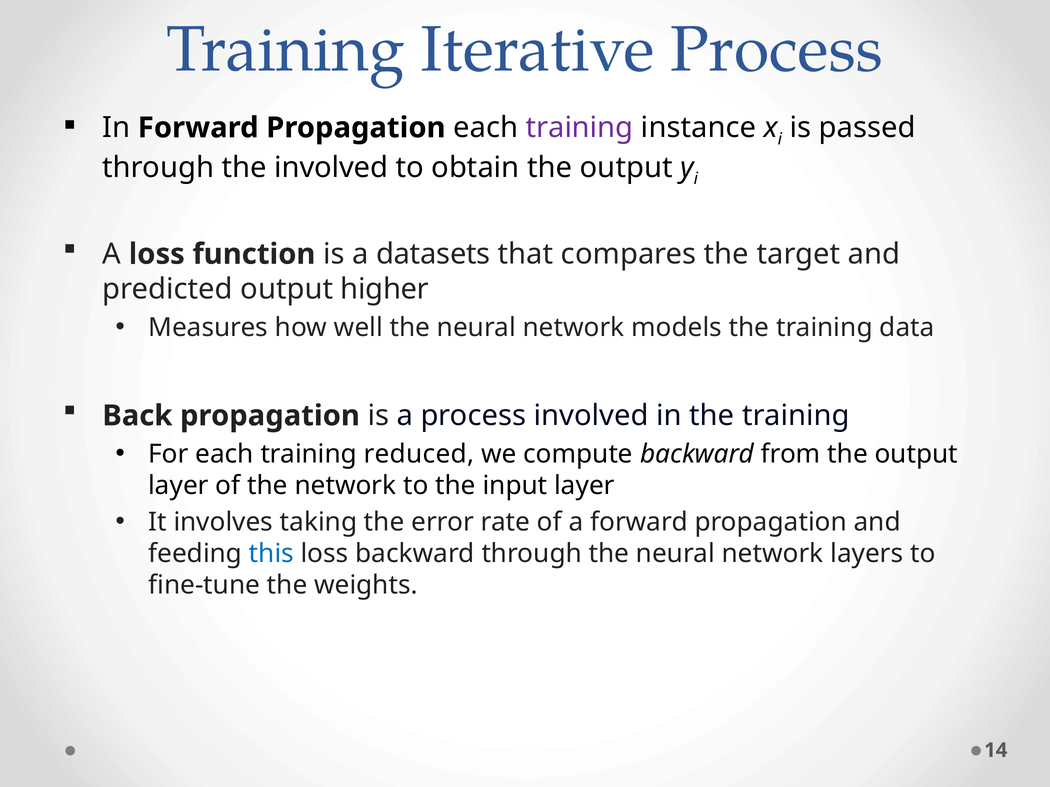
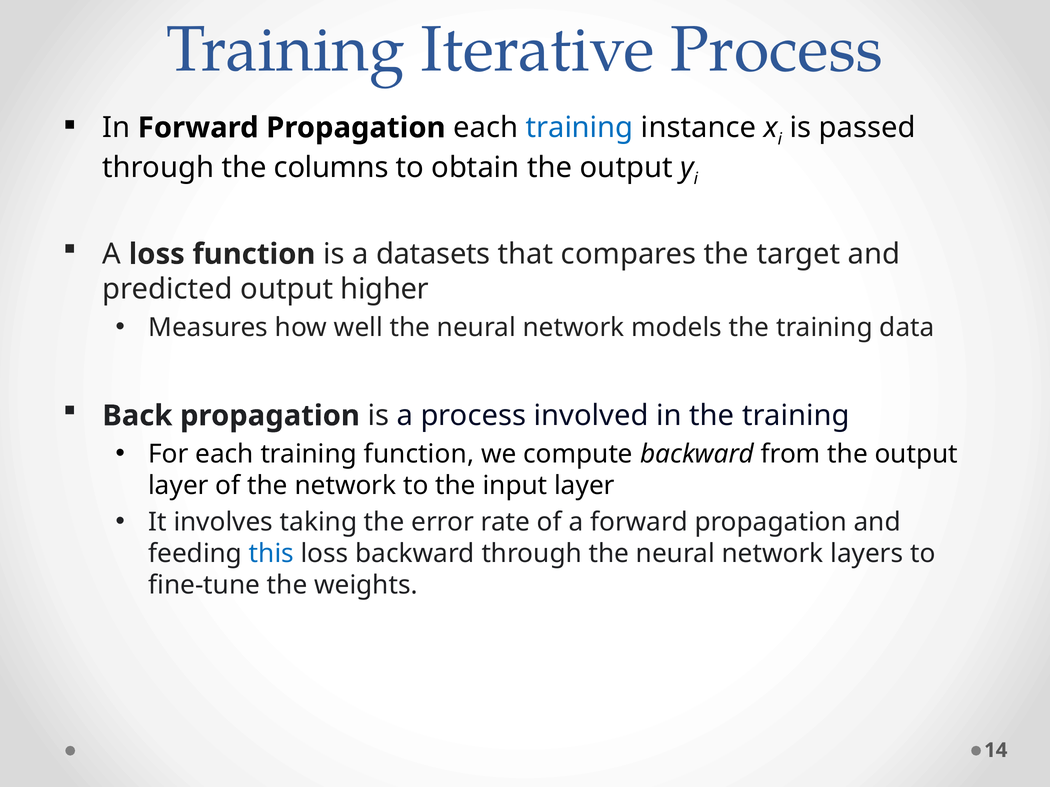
training colour: purple -> blue (580, 128)
the involved: involved -> columns (331, 168)
training reduced: reduced -> function (419, 454)
